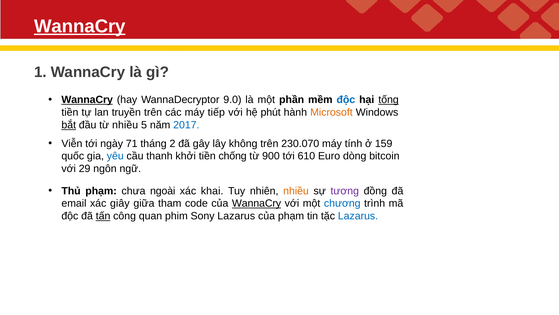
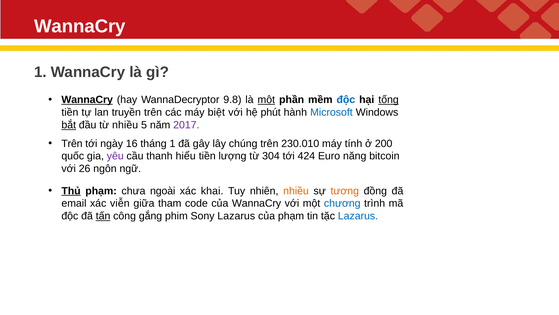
WannaCry underline: present -> none (80, 26)
9.0: 9.0 -> 9.8 (232, 100)
một underline: none -> present (266, 100)
tiếp: tiếp -> biệt (216, 112)
Microsoft colour: orange -> blue (331, 112)
2017 colour: blue -> purple (186, 125)
Viễn: Viễn -> Trên (72, 143)
71: 71 -> 16 (132, 143)
tháng 2: 2 -> 1 (172, 143)
không: không -> chúng (243, 143)
230.070: 230.070 -> 230.010 (300, 143)
159: 159 -> 200 (384, 143)
yêu colour: blue -> purple (115, 156)
khởi: khởi -> hiểu (186, 156)
chống: chống -> lượng (233, 156)
900: 900 -> 304 (271, 156)
610: 610 -> 424 (306, 156)
dòng: dòng -> năng (355, 156)
29: 29 -> 26 (85, 168)
Thủ underline: none -> present (71, 191)
tương colour: purple -> orange (345, 191)
giây: giây -> viễn (120, 203)
WannaCry underline: present -> none (257, 203)
quan: quan -> gắng (151, 216)
